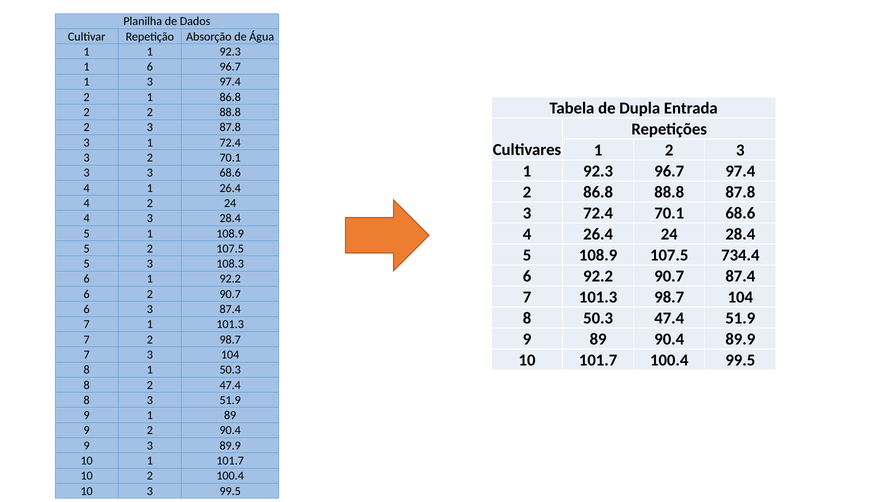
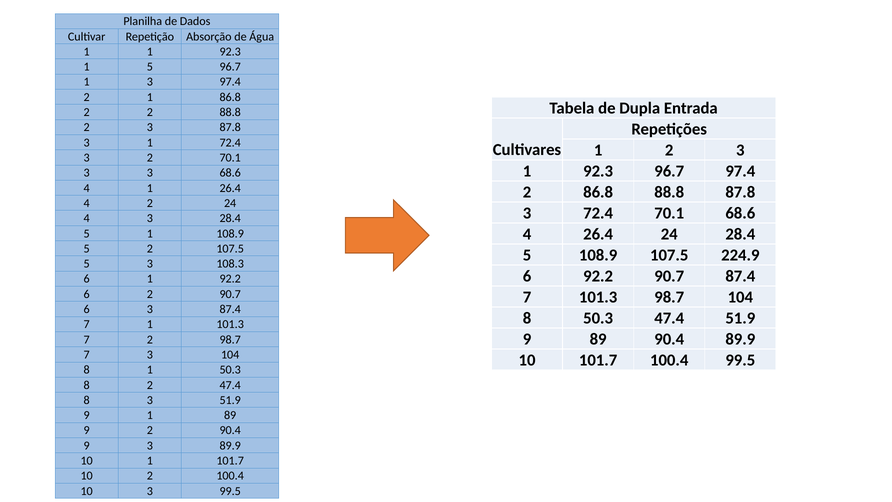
1 6: 6 -> 5 (150, 67)
734.4: 734.4 -> 224.9 (740, 255)
